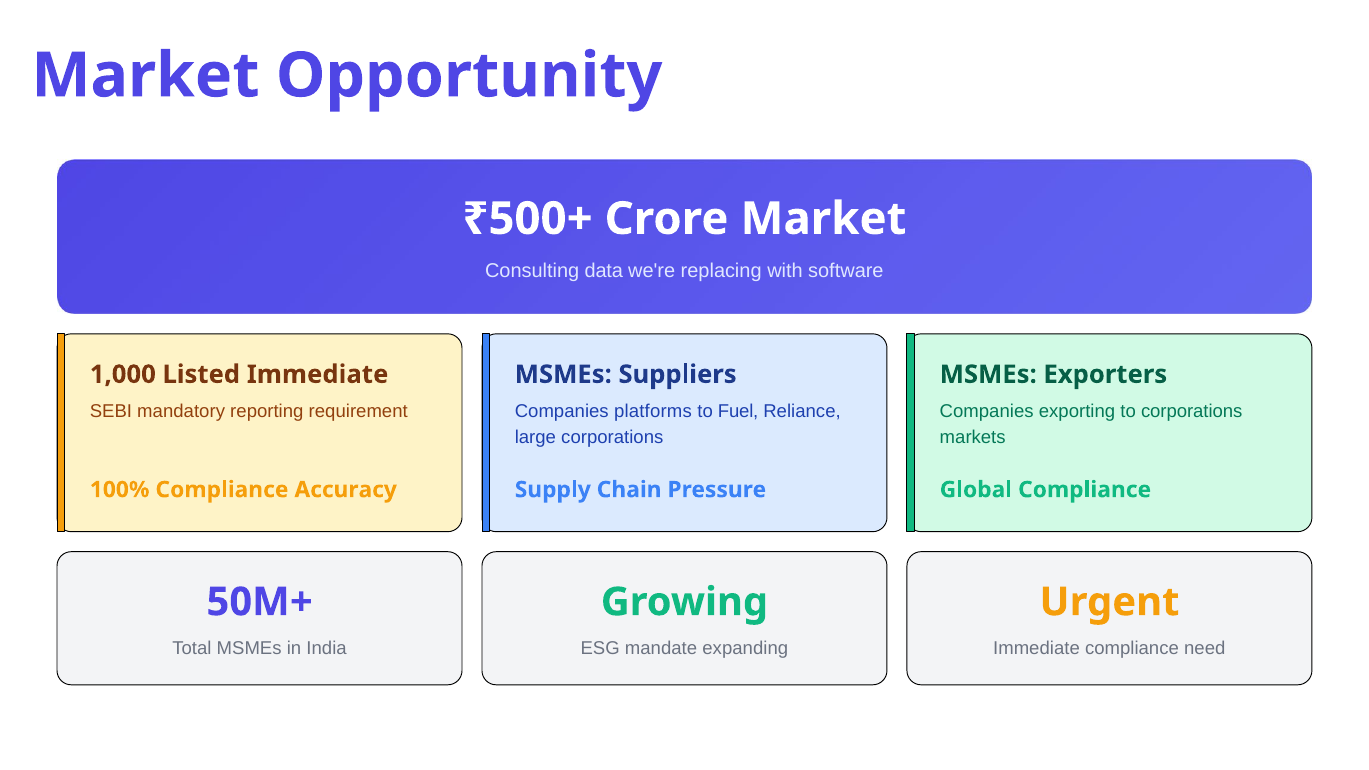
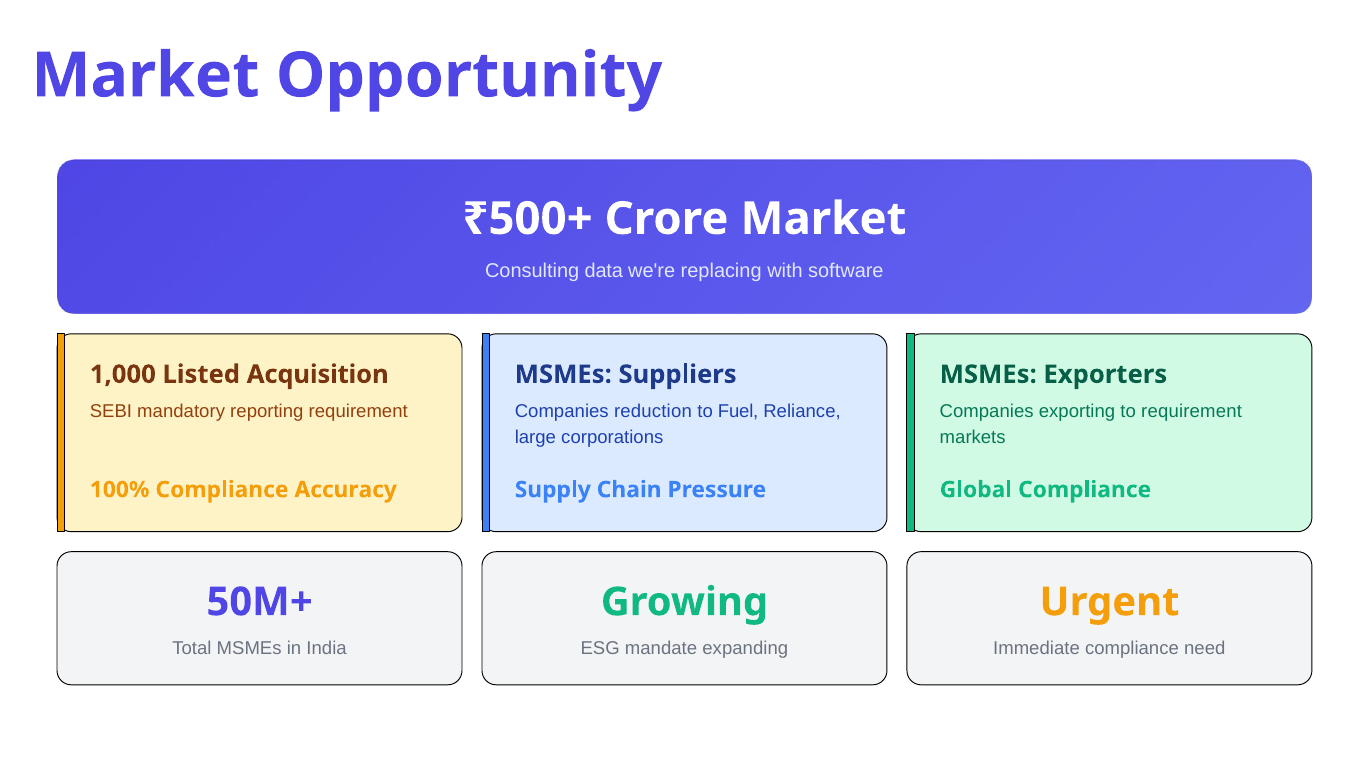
Listed Immediate: Immediate -> Acquisition (318, 374)
platforms: platforms -> reduction (653, 411)
to corporations: corporations -> requirement (1192, 411)
